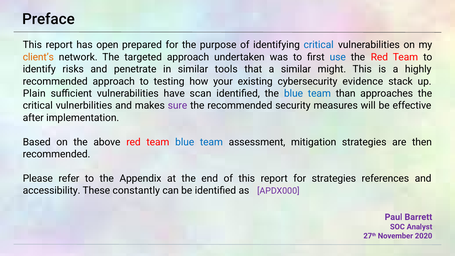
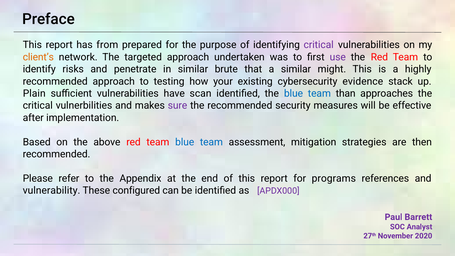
open: open -> from (107, 45)
critical colour: blue -> purple (319, 45)
use colour: blue -> purple (338, 57)
tools: tools -> brute (226, 69)
for strategies: strategies -> programs (334, 178)
accessibility: accessibility -> vulnerability (52, 190)
constantly: constantly -> configured (136, 190)
